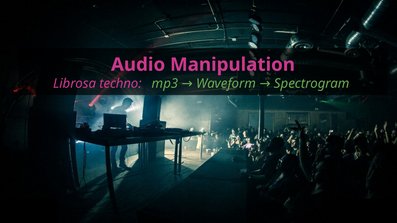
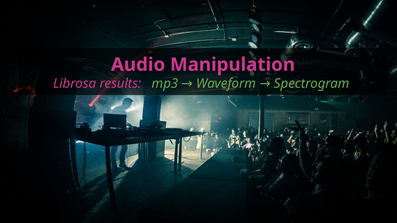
techno: techno -> results (120, 84)
